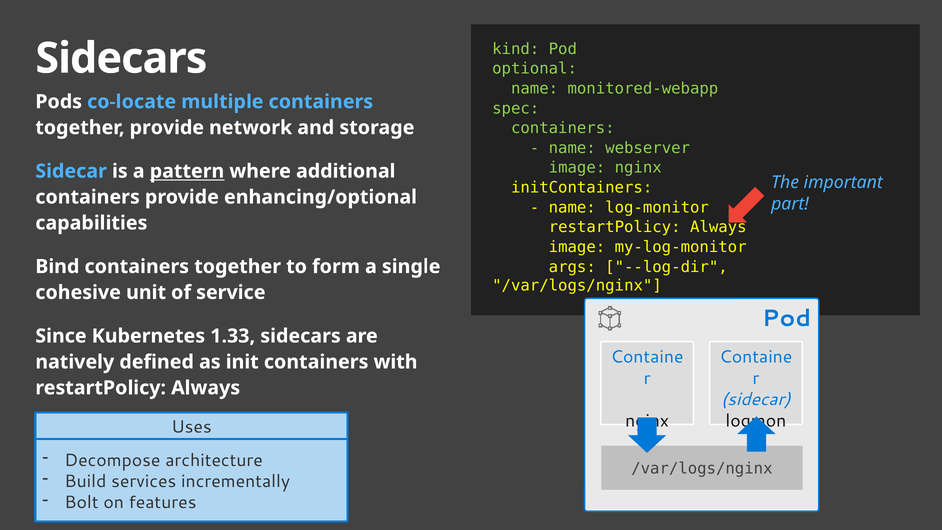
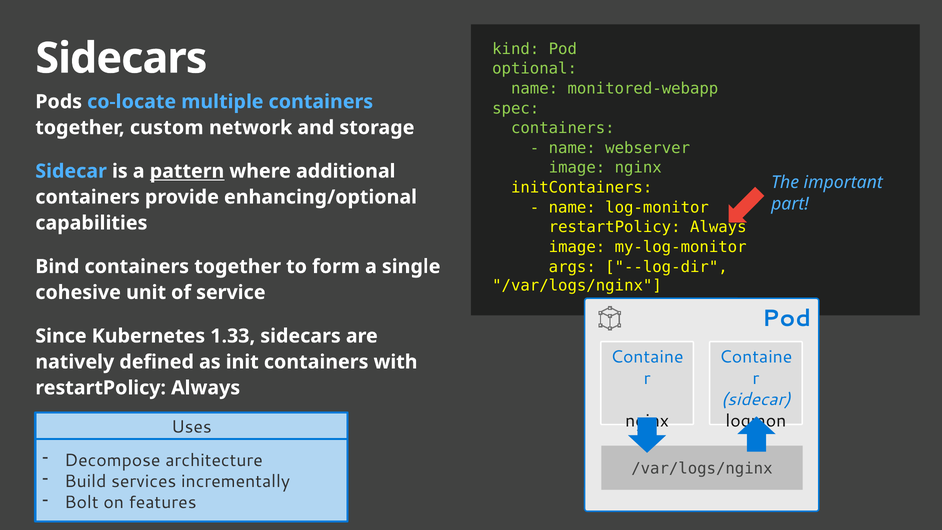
together provide: provide -> custom (167, 128)
